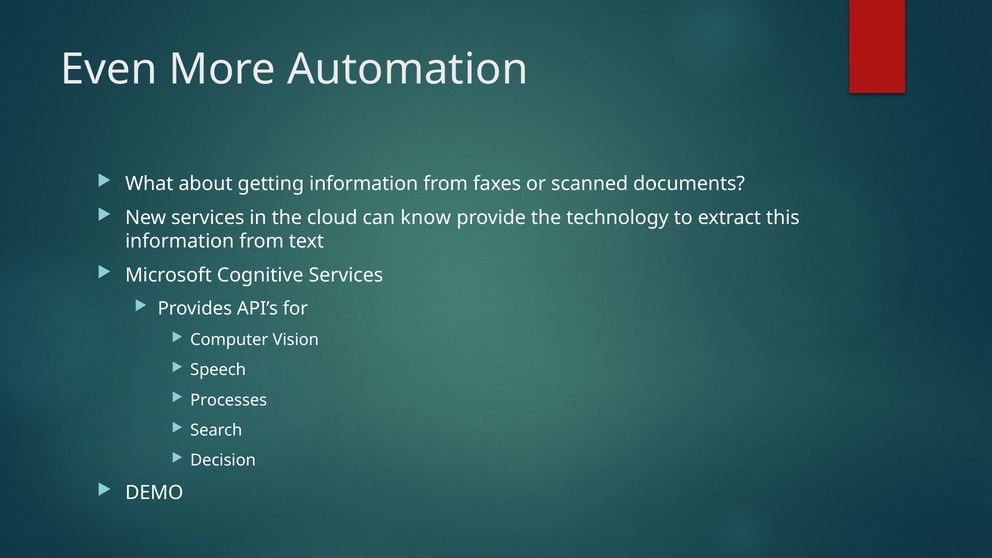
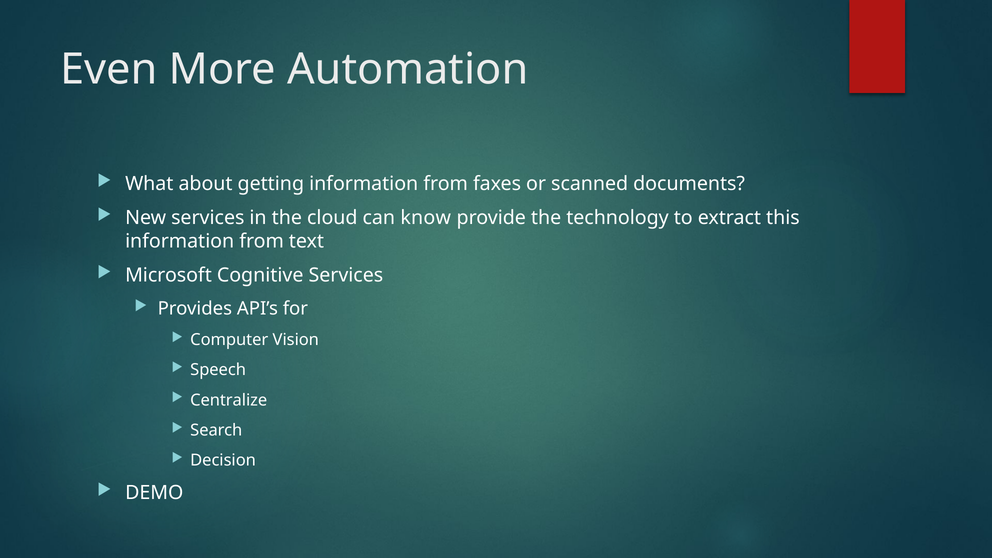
Processes: Processes -> Centralize (229, 400)
